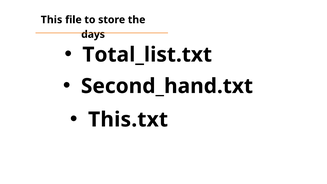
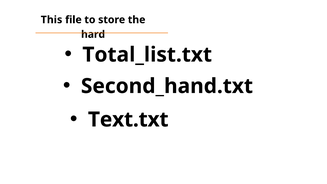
days: days -> hard (93, 34)
This.txt: This.txt -> Text.txt (128, 120)
